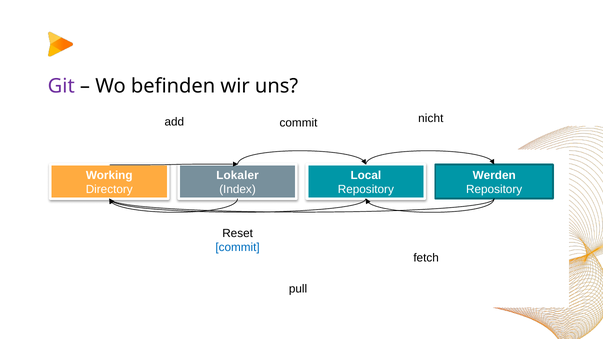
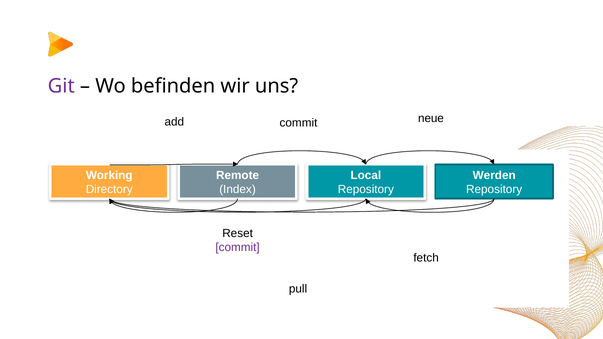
nicht: nicht -> neue (431, 118)
Lokaler: Lokaler -> Remote (238, 175)
commit colour: blue -> purple (238, 248)
